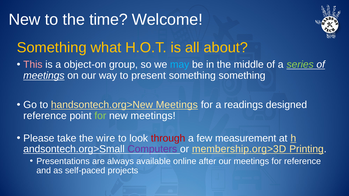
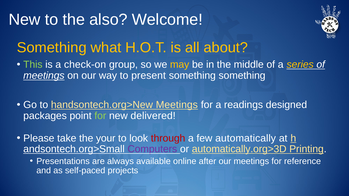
time: time -> also (108, 20)
This colour: pink -> light green (33, 65)
object-on: object-on -> check-on (85, 65)
may colour: light blue -> yellow (180, 65)
series colour: light green -> yellow (300, 65)
reference: reference -> packages (45, 116)
new meetings: meetings -> delivered (153, 116)
wire: wire -> your (106, 138)
measurement: measurement -> automatically (246, 138)
membership.org>3D: membership.org>3D -> automatically.org>3D (239, 149)
